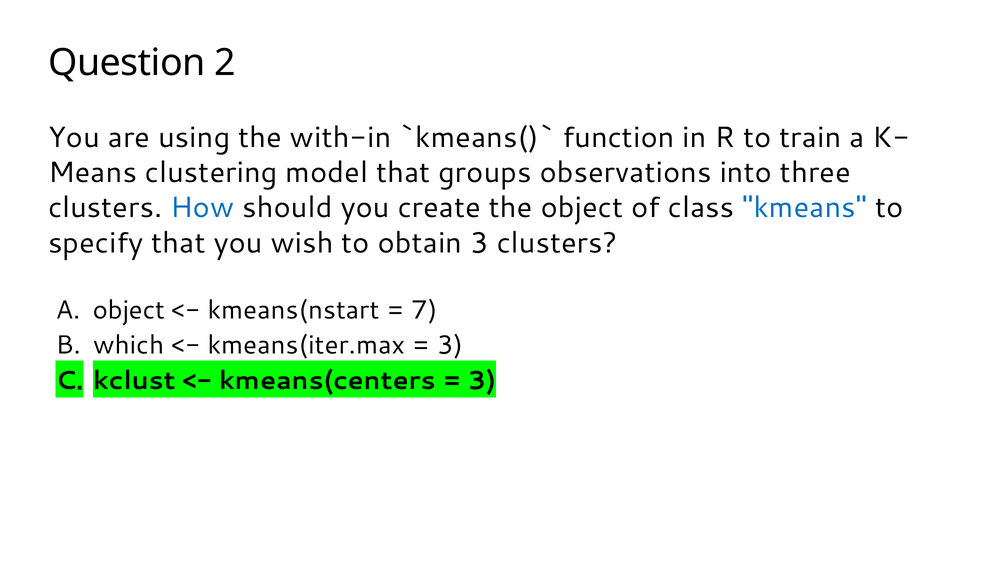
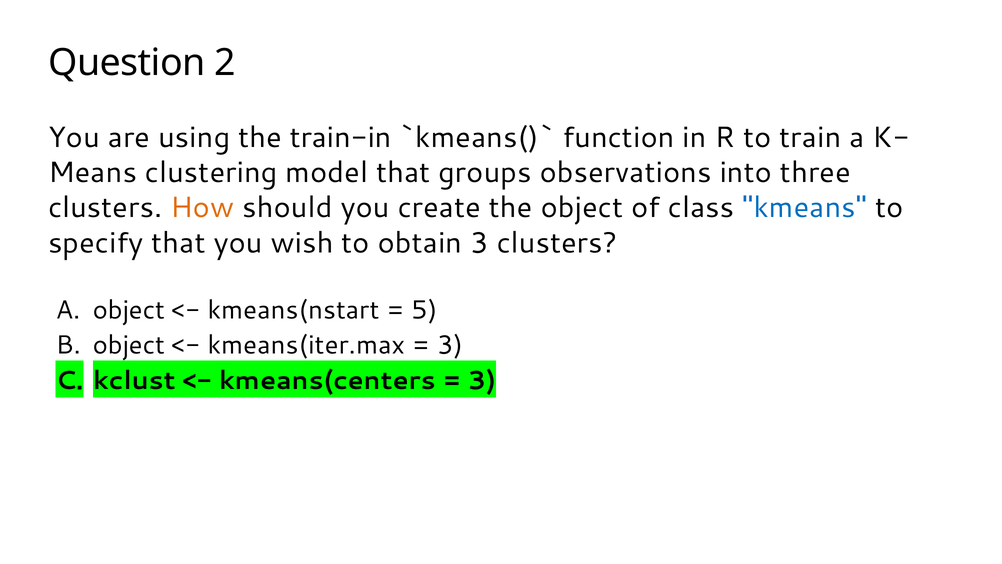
with-in: with-in -> train-in (341, 138)
How colour: blue -> orange (202, 208)
7: 7 -> 5 (424, 310)
which: which -> object (129, 345)
